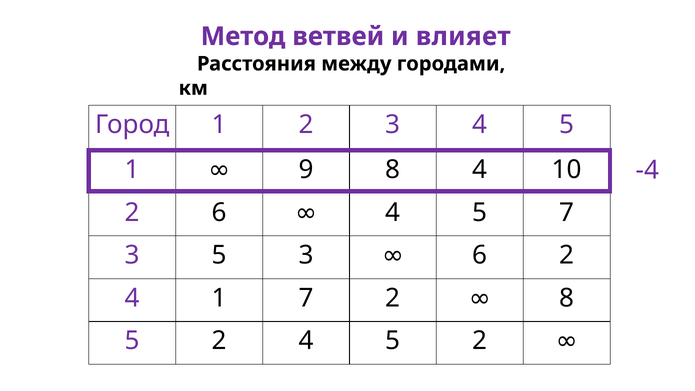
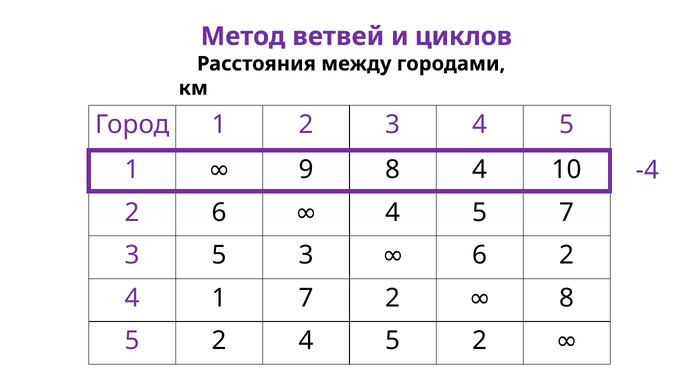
влияет: влияет -> циклов (463, 36)
